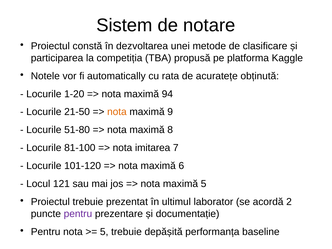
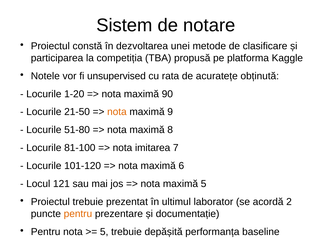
automatically: automatically -> unsupervised (116, 76)
94: 94 -> 90 (167, 94)
pentru colour: purple -> orange (78, 214)
